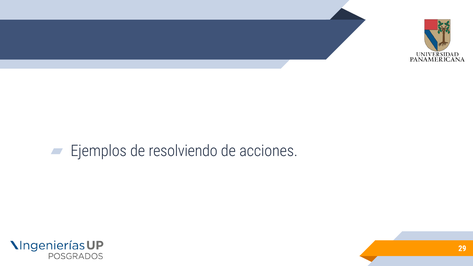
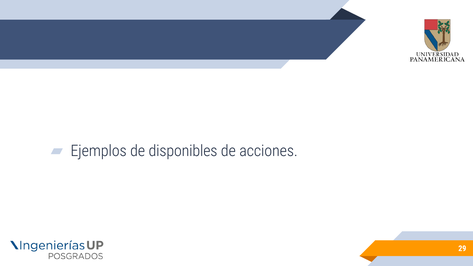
resolviendo: resolviendo -> disponibles (183, 151)
